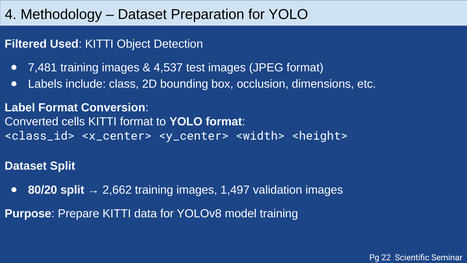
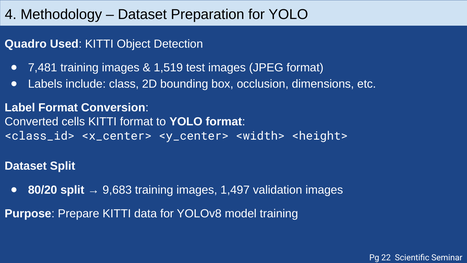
Filtered: Filtered -> Quadro (26, 44)
4,537: 4,537 -> 1,519 (168, 68)
2,662: 2,662 -> 9,683 (117, 190)
